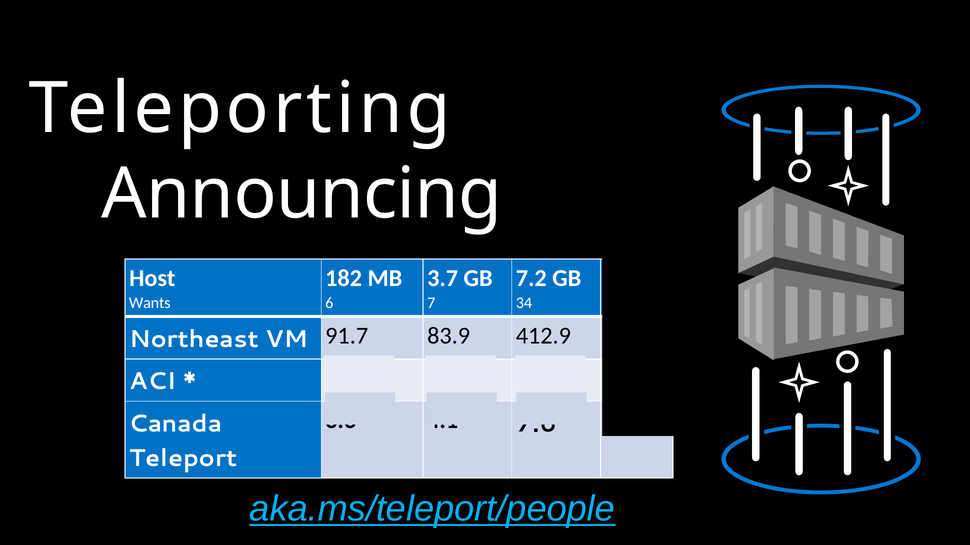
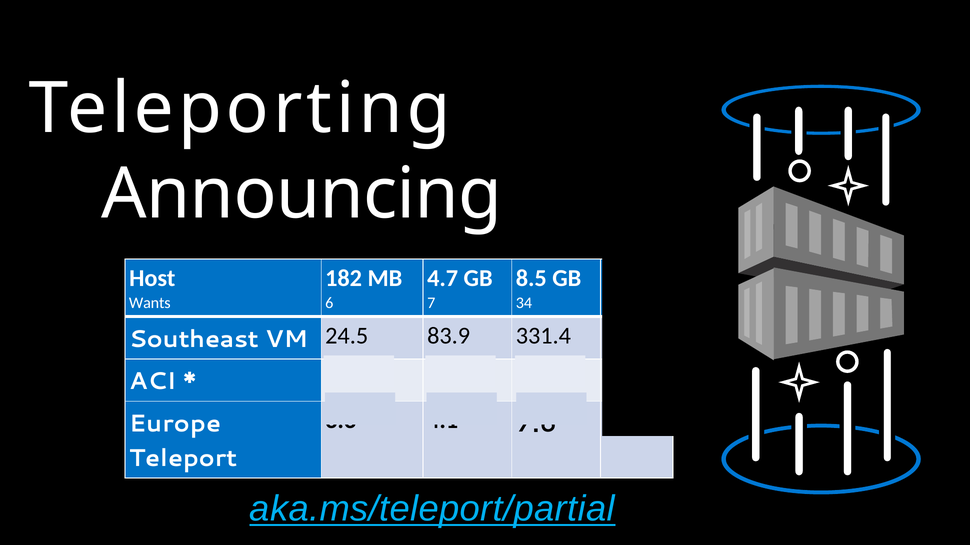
3.7: 3.7 -> 4.7 (443, 278)
7.2: 7.2 -> 8.5 (531, 278)
Northeast: Northeast -> Southeast (194, 339)
91.7: 91.7 -> 24.5 (347, 336)
412.9: 412.9 -> 331.4 (543, 336)
Canada: Canada -> Europe (175, 424)
aka.ms/teleport/people: aka.ms/teleport/people -> aka.ms/teleport/partial (432, 509)
